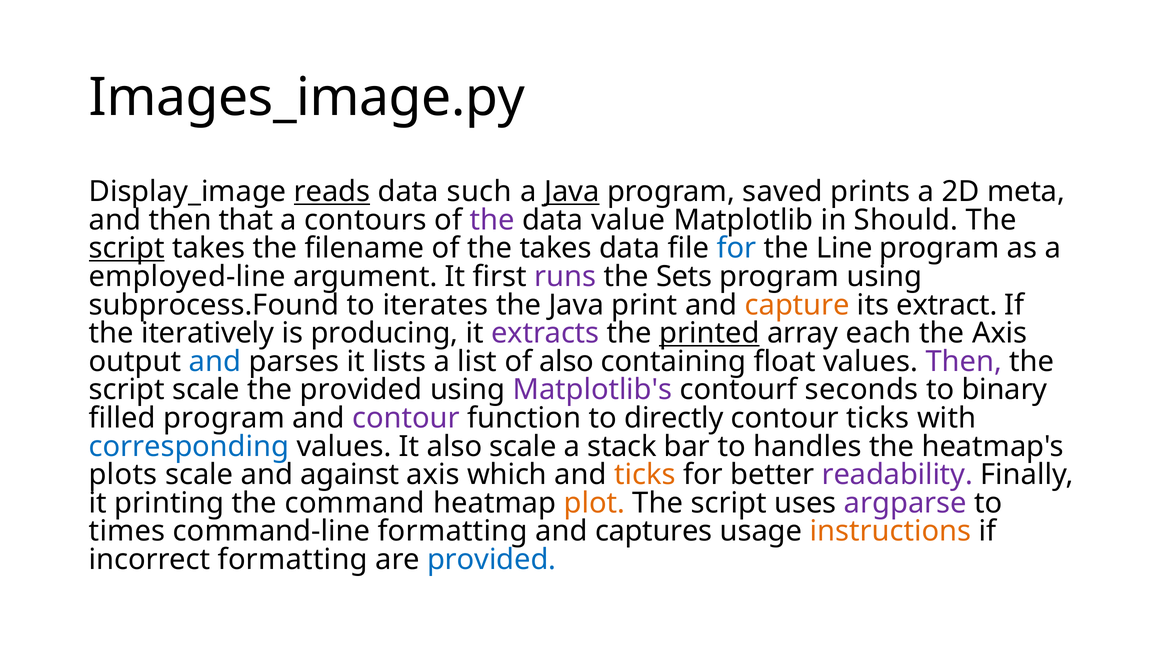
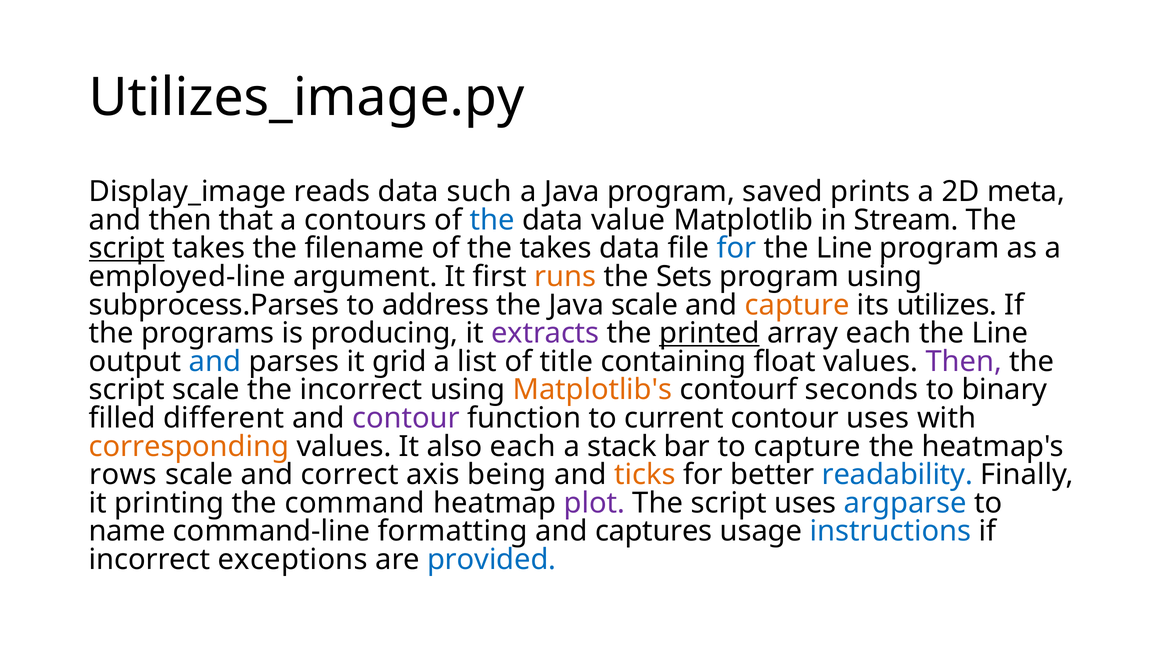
Images_image.py: Images_image.py -> Utilizes_image.py (307, 98)
reads underline: present -> none (332, 192)
Java underline: present -> none (572, 192)
the colour: purple -> blue (492, 220)
Should: Should -> Stream (906, 220)
runs colour: purple -> orange (565, 277)
subprocess.Found: subprocess.Found -> subprocess.Parses (214, 305)
iterates: iterates -> address (436, 305)
Java print: print -> scale (645, 305)
extract: extract -> utilizes (947, 305)
iteratively: iteratively -> programs (208, 333)
Axis: Axis -> Line (1000, 333)
lists: lists -> grid (399, 362)
of also: also -> title (566, 362)
the provided: provided -> incorrect (361, 390)
Matplotlib's colour: purple -> orange (592, 390)
filled program: program -> different (224, 418)
directly: directly -> current (674, 418)
contour ticks: ticks -> uses (878, 418)
corresponding colour: blue -> orange (189, 447)
also scale: scale -> each (523, 447)
to handles: handles -> capture (807, 447)
plots: plots -> rows (123, 475)
against: against -> correct (350, 475)
which: which -> being (507, 475)
readability colour: purple -> blue (897, 475)
plot colour: orange -> purple (594, 503)
argparse colour: purple -> blue (905, 503)
times: times -> name (127, 532)
instructions colour: orange -> blue (891, 532)
incorrect formatting: formatting -> exceptions (293, 560)
